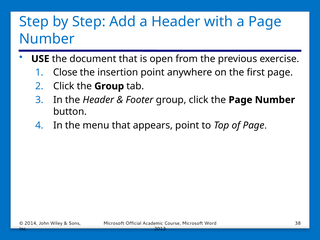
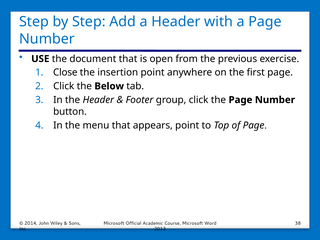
the Group: Group -> Below (109, 86)
